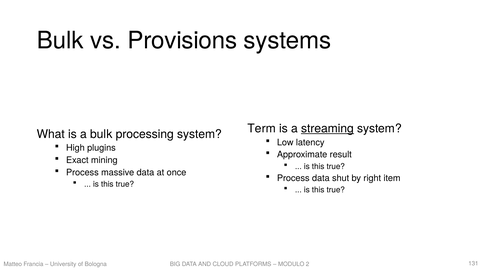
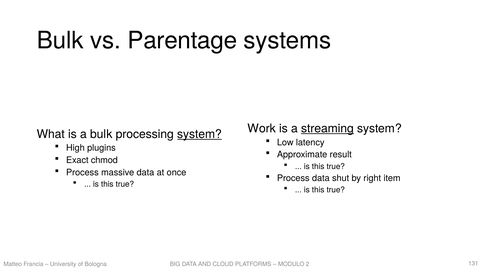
Provisions: Provisions -> Parentage (182, 40)
Term: Term -> Work (262, 129)
system underline: none -> present (200, 134)
mining: mining -> chmod (104, 160)
